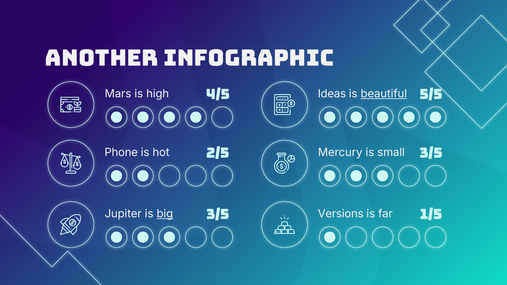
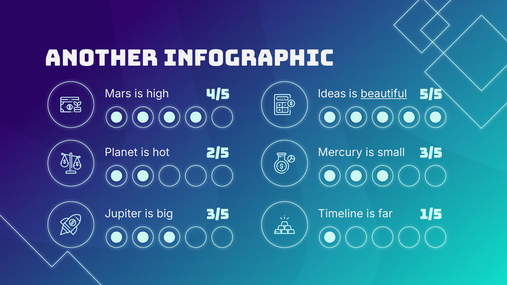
Phone: Phone -> Planet (121, 152)
big underline: present -> none (165, 214)
Versions: Versions -> Timeline (341, 214)
